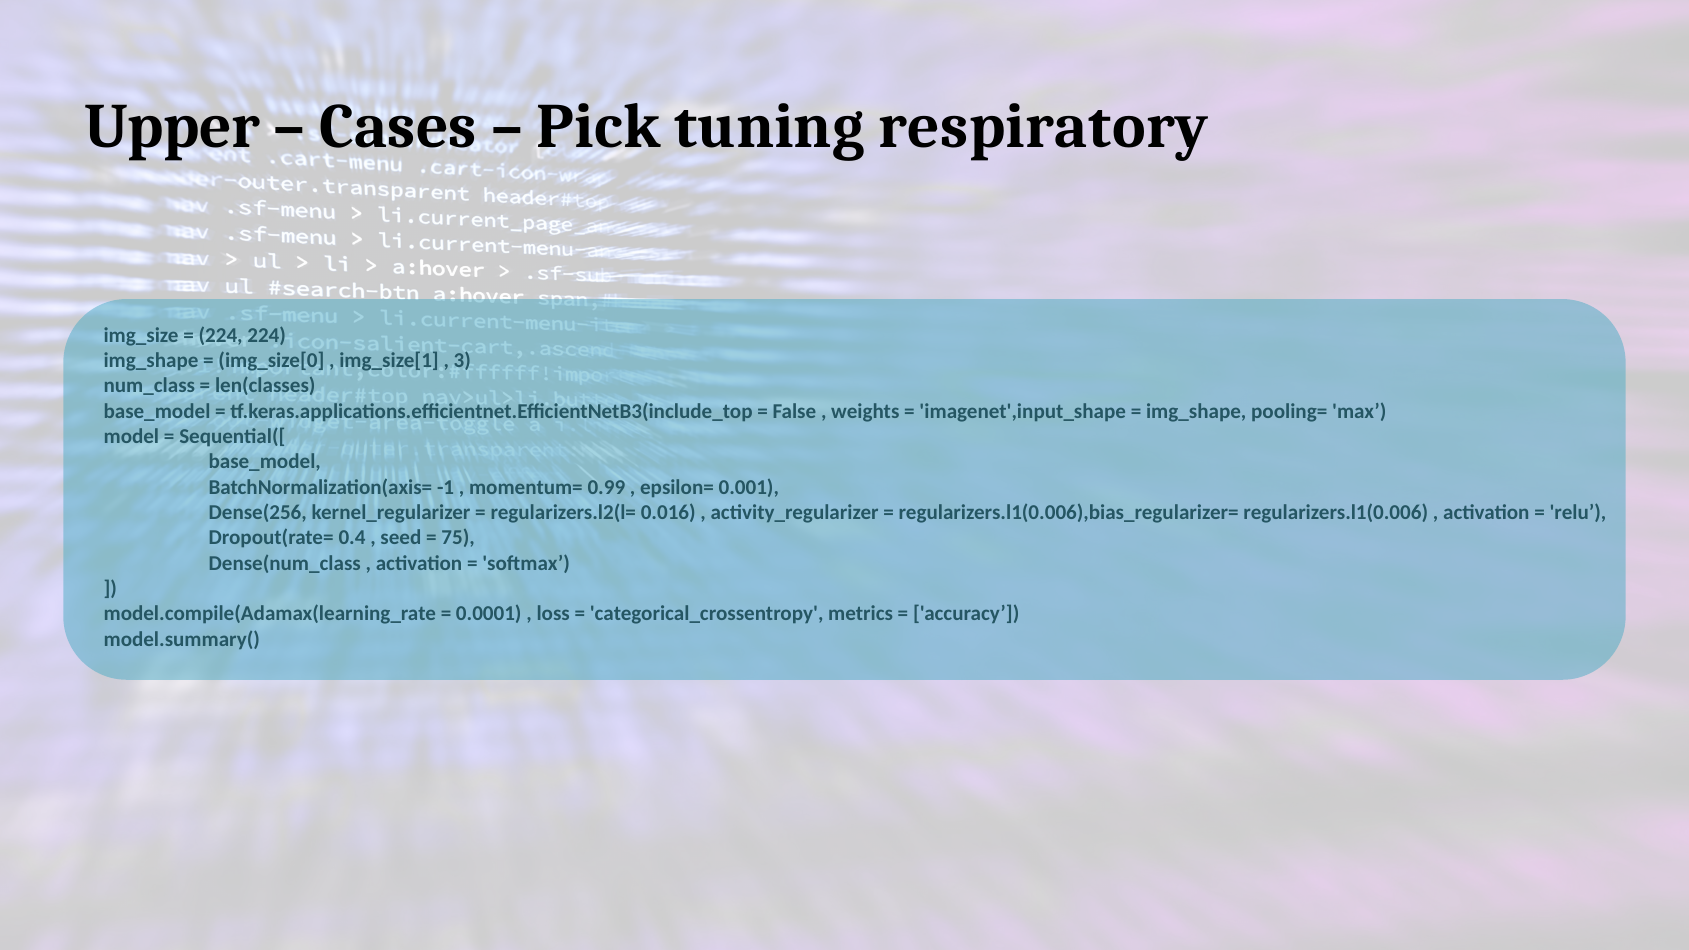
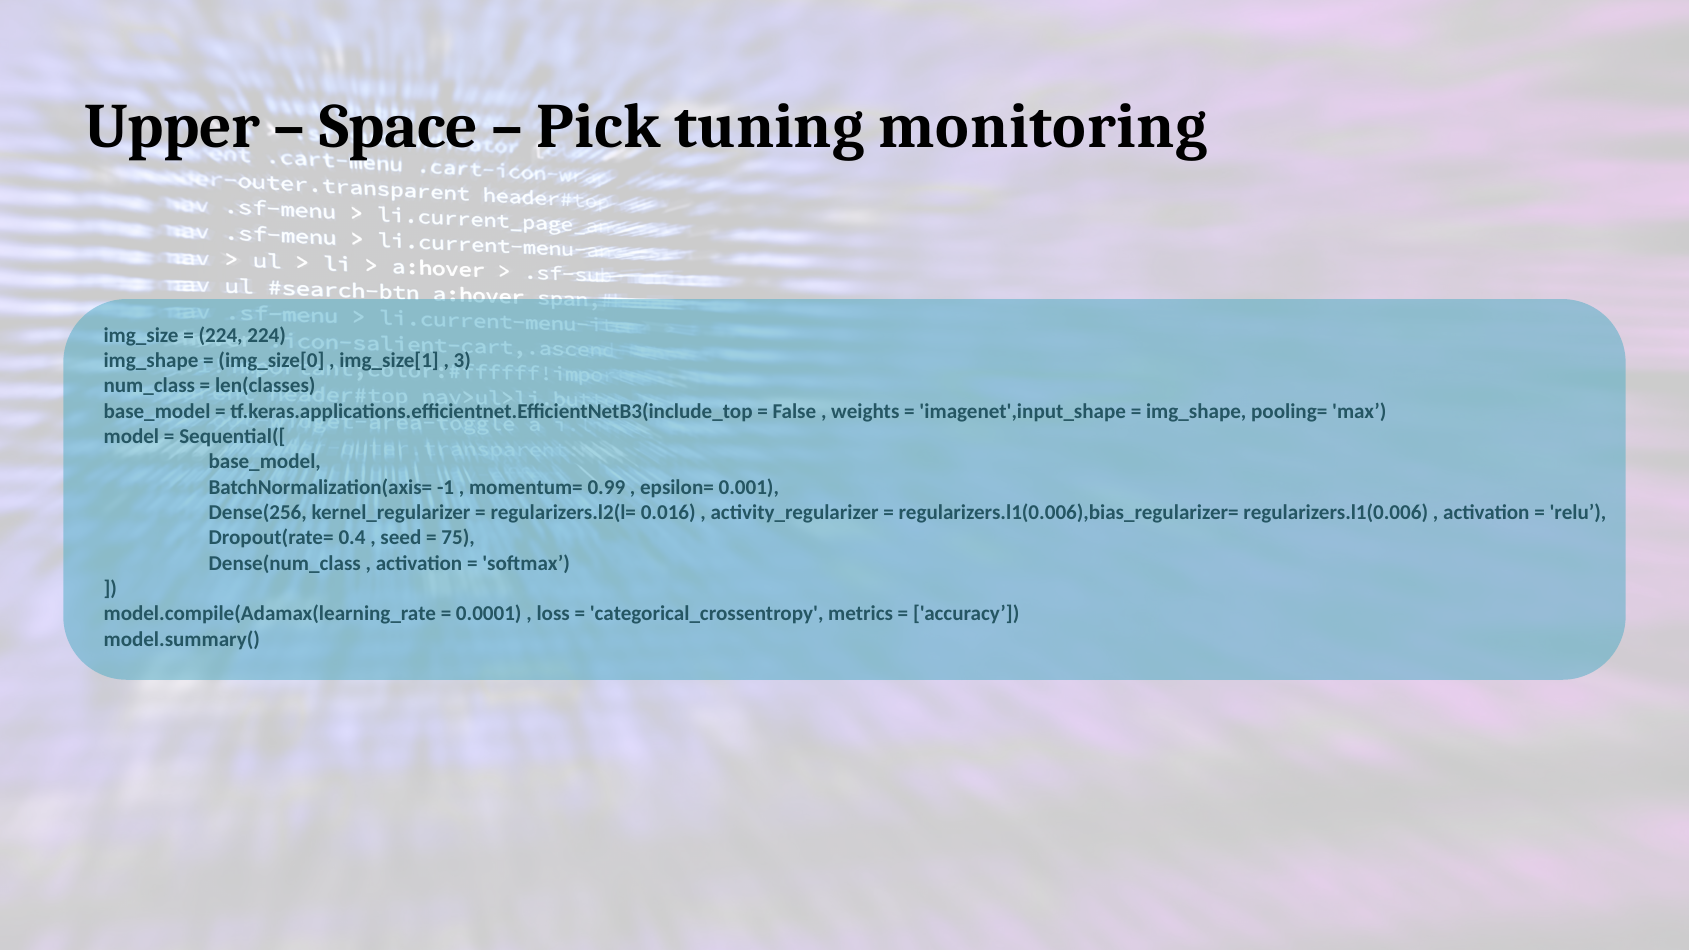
Cases: Cases -> Space (398, 126)
respiratory: respiratory -> monitoring (1043, 126)
